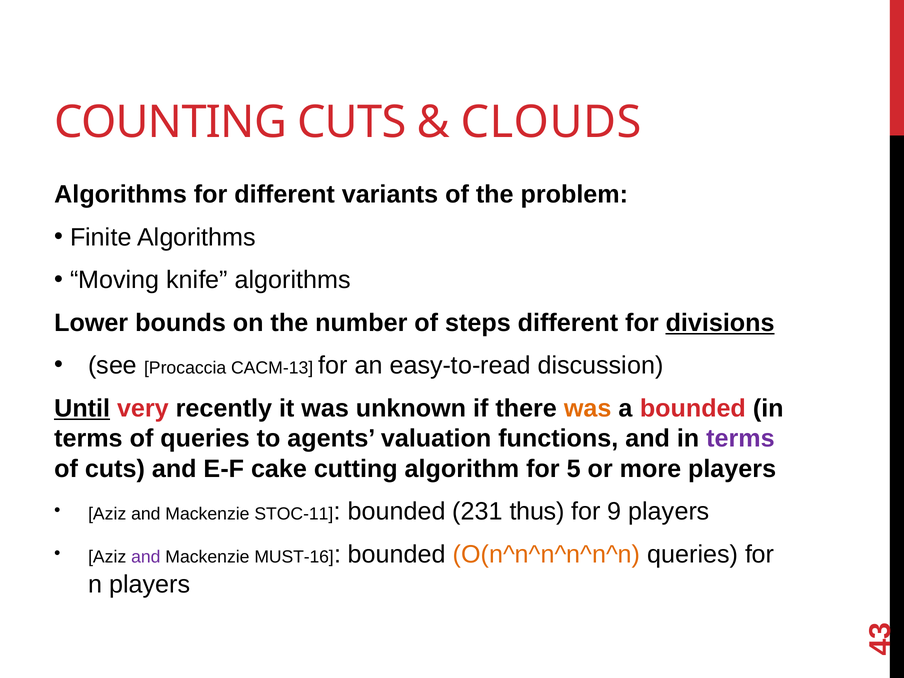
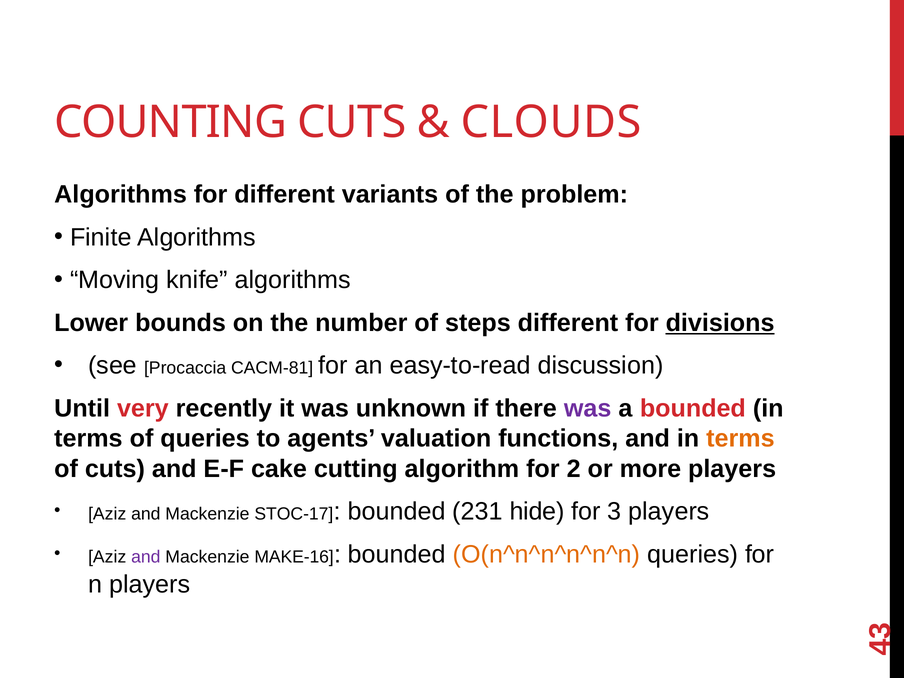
CACM-13: CACM-13 -> CACM-81 (272, 368)
Until underline: present -> none (82, 408)
was colour: orange -> purple (588, 408)
terms colour: purple -> orange (740, 439)
5: 5 -> 2 (574, 469)
STOC-11: STOC-11 -> STOC-17 (294, 514)
thus: thus -> hide (537, 511)
for 9: 9 -> 3 (614, 511)
MUST-16: MUST-16 -> MAKE-16 (294, 557)
